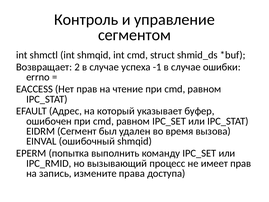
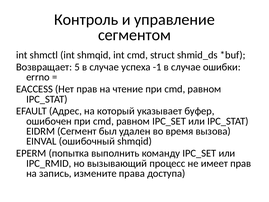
2: 2 -> 5 (77, 67)
